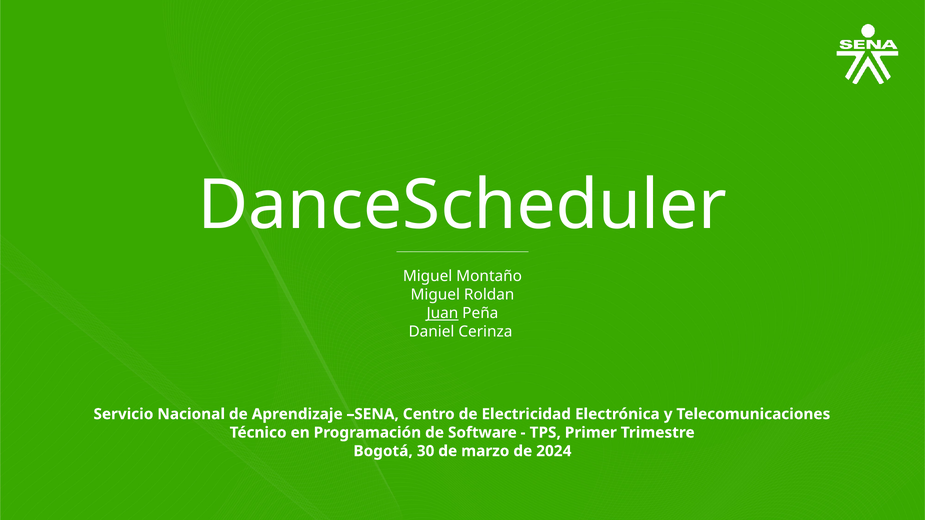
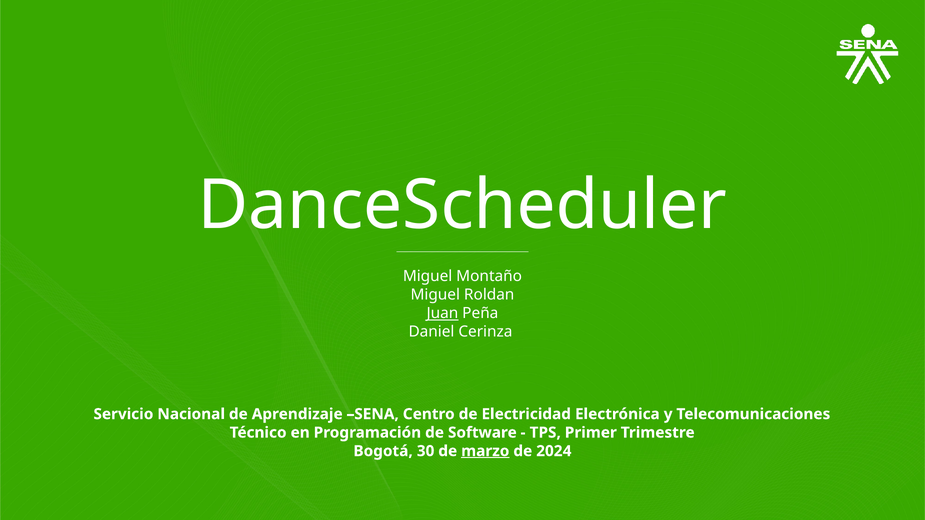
marzo underline: none -> present (485, 451)
